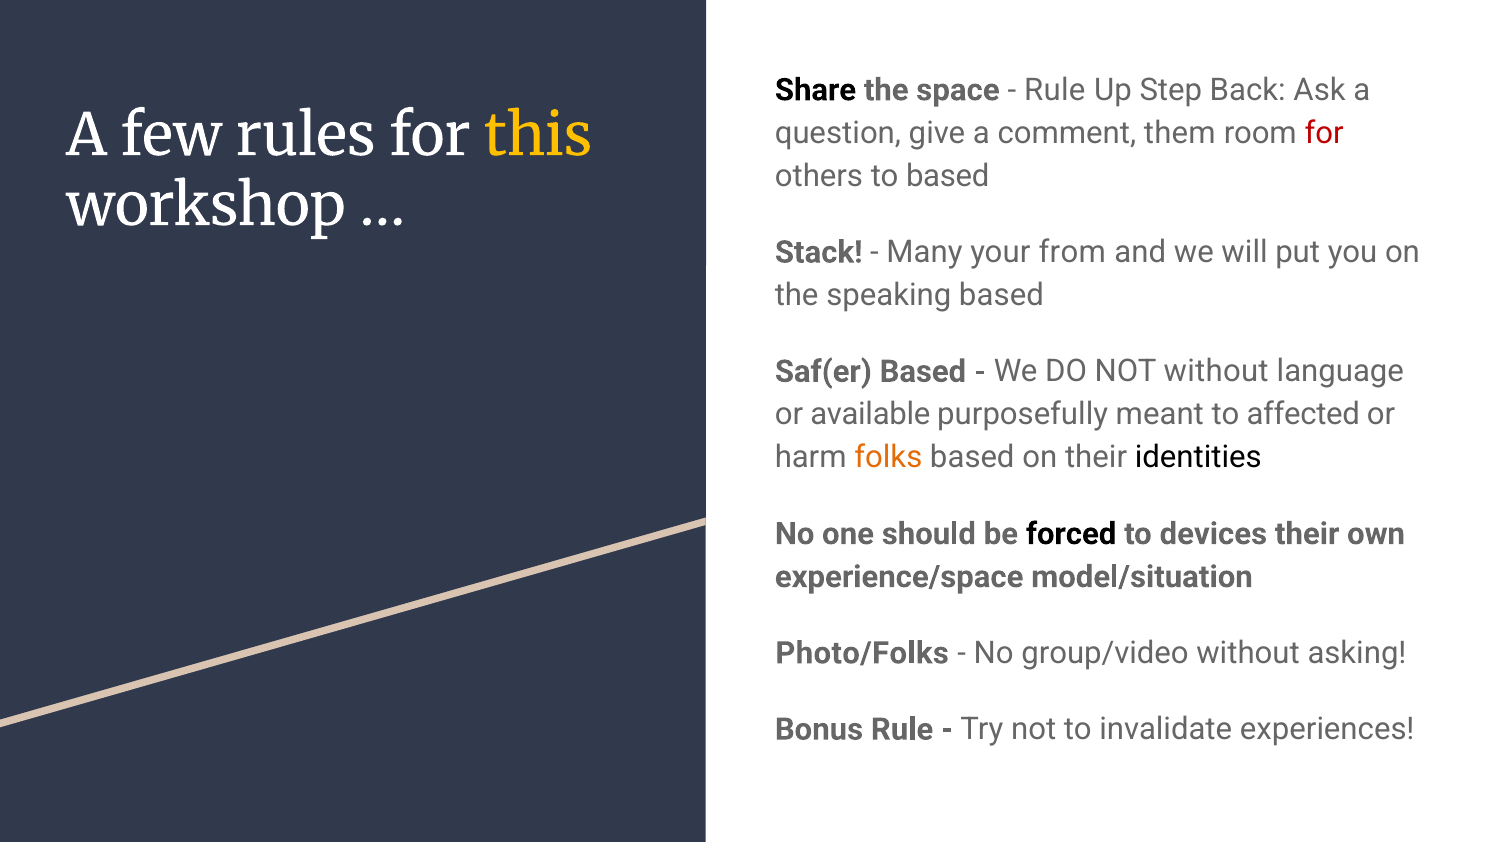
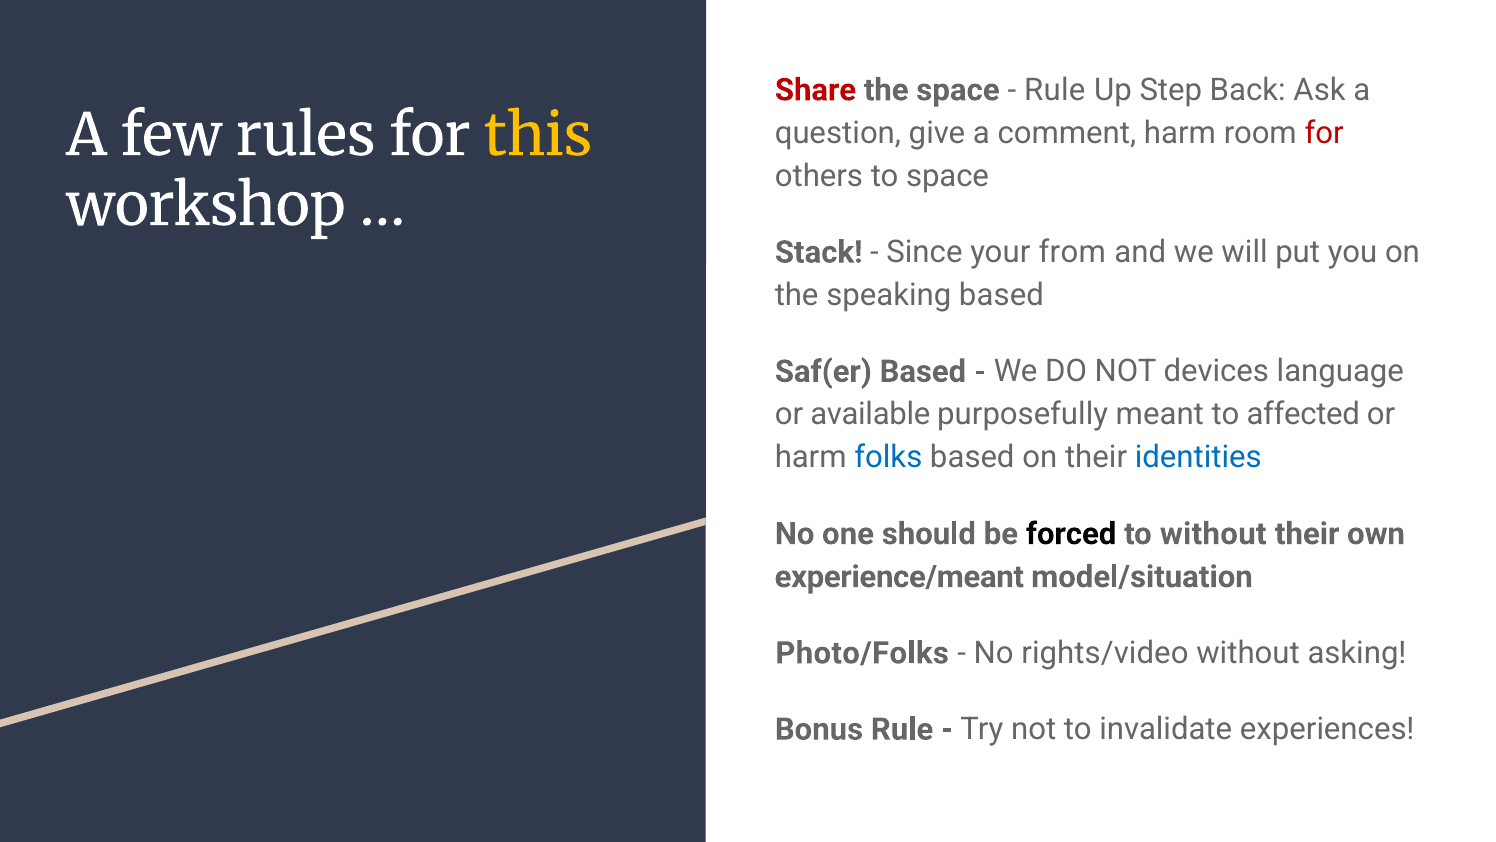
Share colour: black -> red (815, 90)
comment them: them -> harm (1180, 133)
to based: based -> space (948, 176)
Many: Many -> Since (924, 252)
NOT without: without -> devices (1216, 371)
folks colour: orange -> blue (888, 457)
identities colour: black -> blue (1198, 457)
to devices: devices -> without (1213, 534)
experience/space: experience/space -> experience/meant (899, 577)
group/video: group/video -> rights/video (1105, 653)
